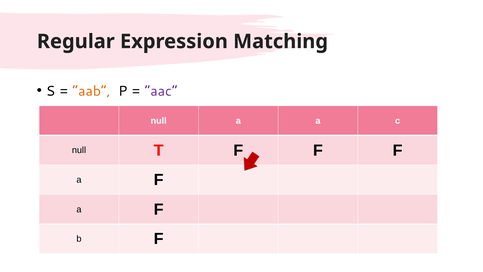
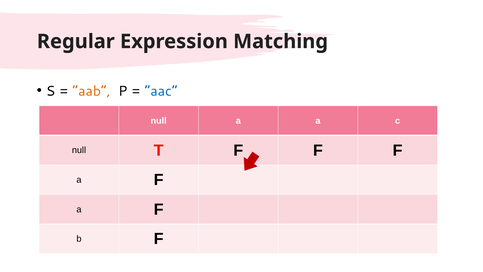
aac colour: purple -> blue (161, 91)
